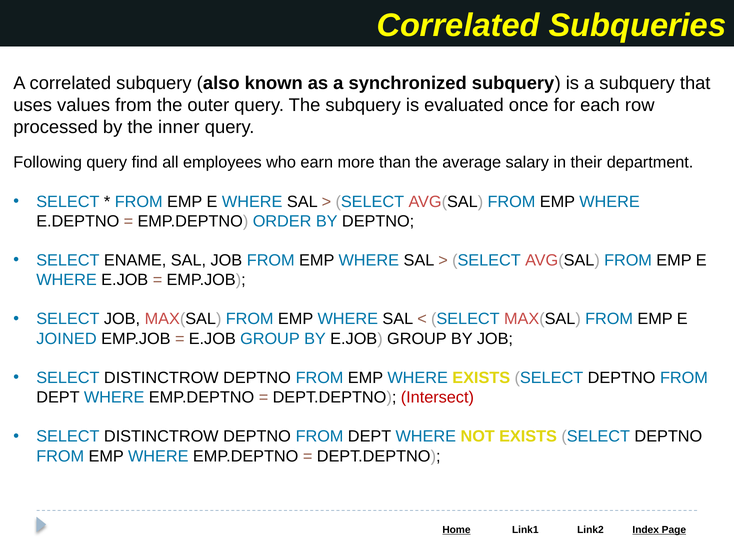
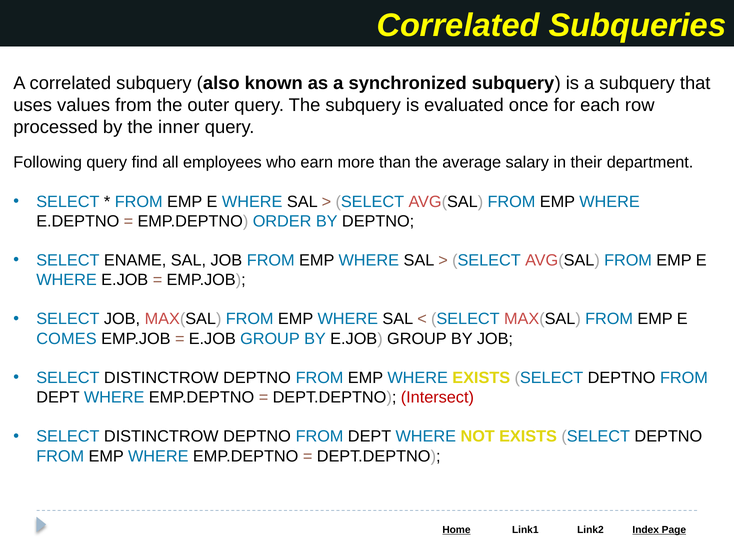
JOINED: JOINED -> COMES (66, 338)
